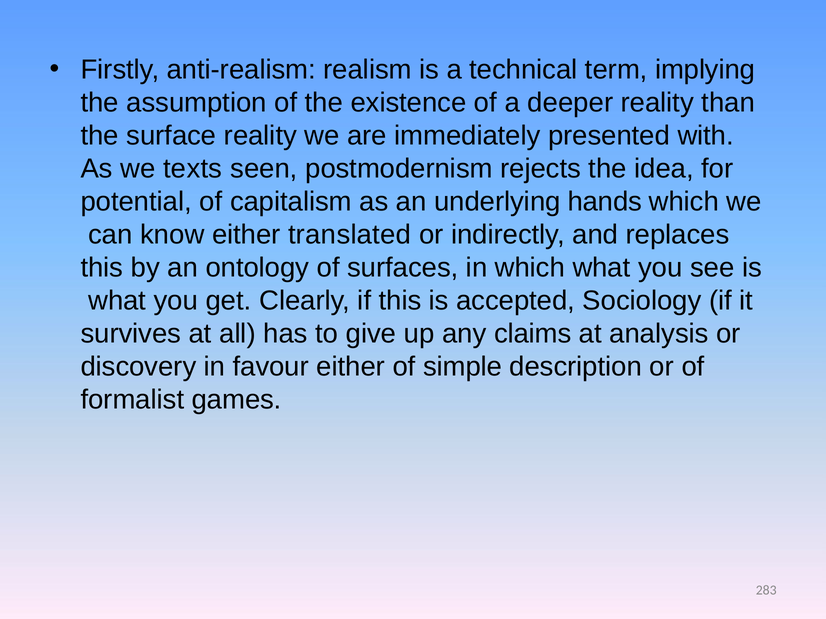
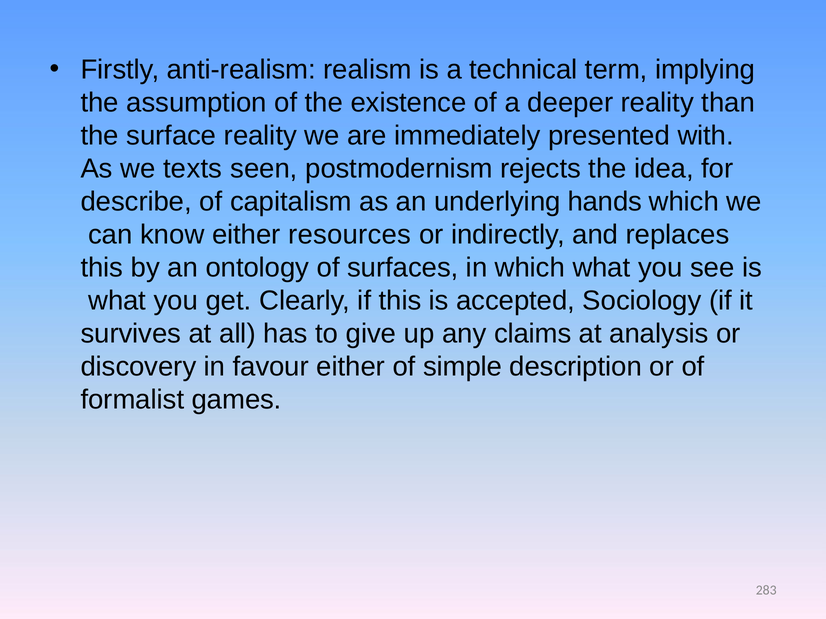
potential: potential -> describe (136, 202)
translated: translated -> resources (350, 235)
